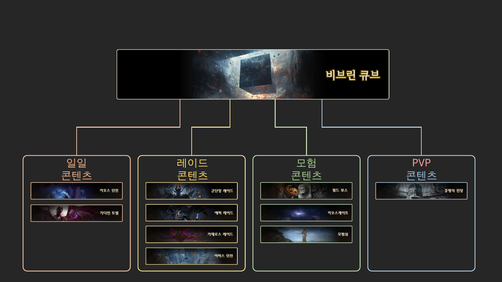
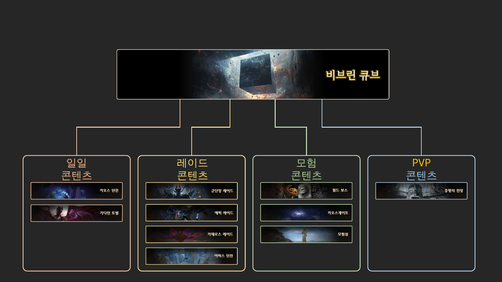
PVP colour: pink -> yellow (421, 163)
